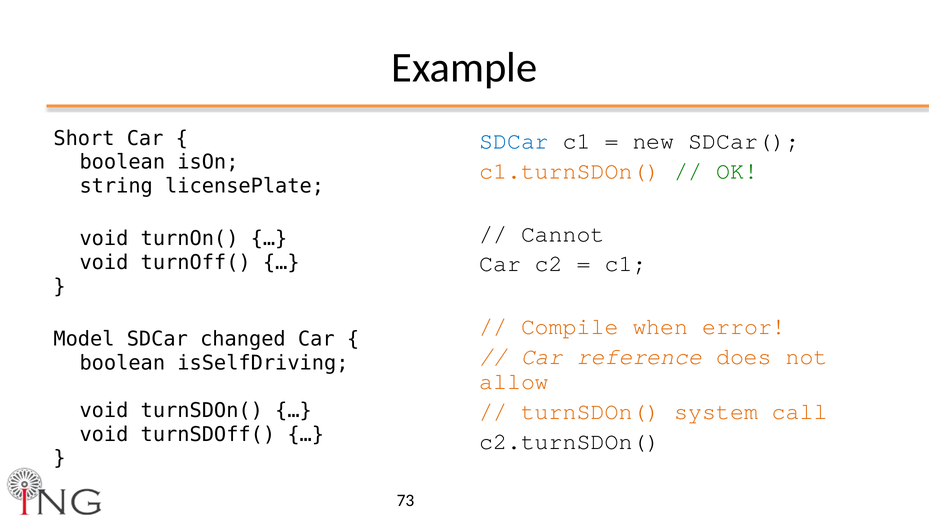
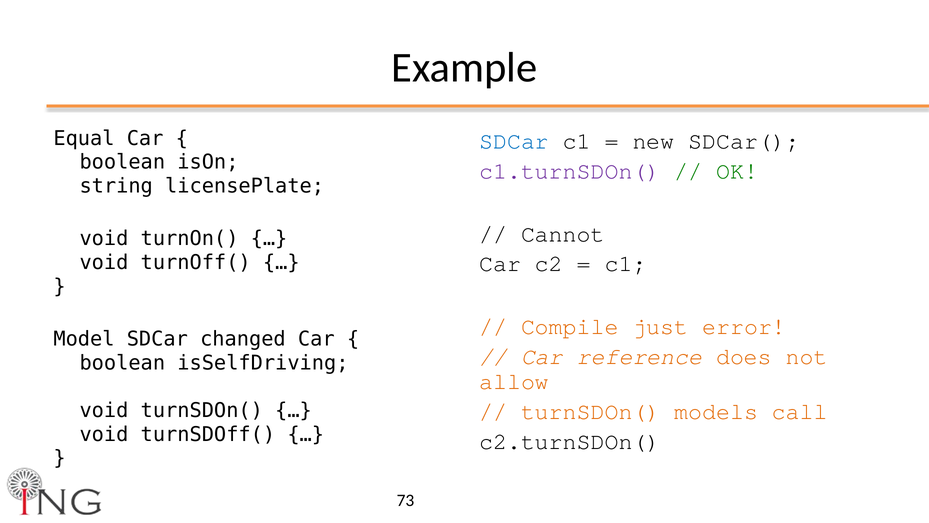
Short: Short -> Equal (84, 138)
c1.turnSDOn( colour: orange -> purple (570, 171)
when: when -> just (660, 326)
system: system -> models (716, 411)
